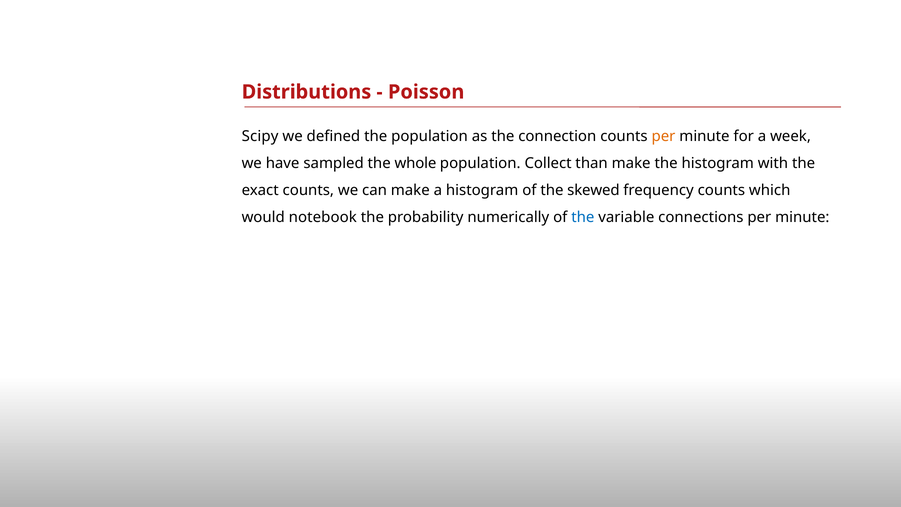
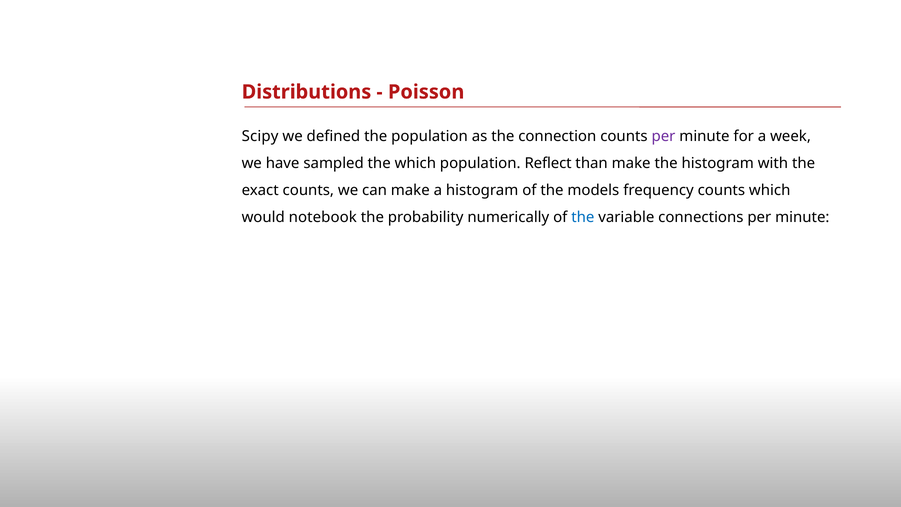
per colour: orange -> purple (664, 136)
the whole: whole -> which (415, 163)
Collect: Collect -> Reflect (548, 163)
skewed: skewed -> models (593, 190)
